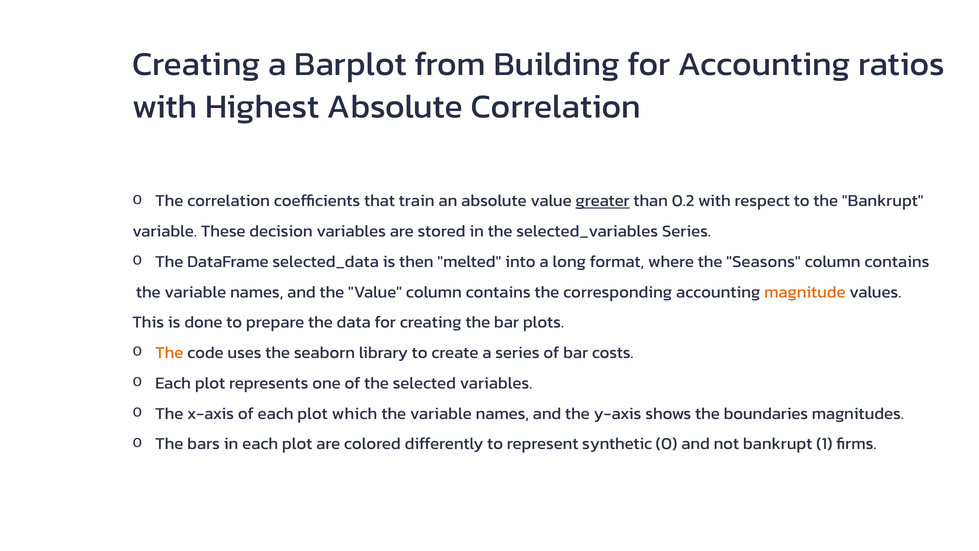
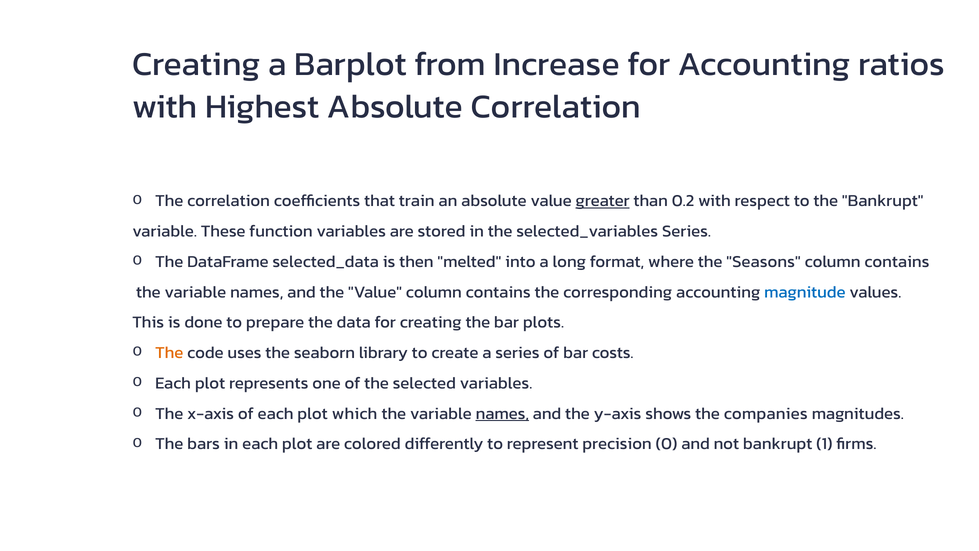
Building: Building -> Increase (557, 64)
decision: decision -> function (281, 231)
magnitude colour: orange -> blue (805, 292)
names underline: none -> present (502, 413)
boundaries: boundaries -> companies (766, 413)
synthetic: synthetic -> precision (617, 444)
